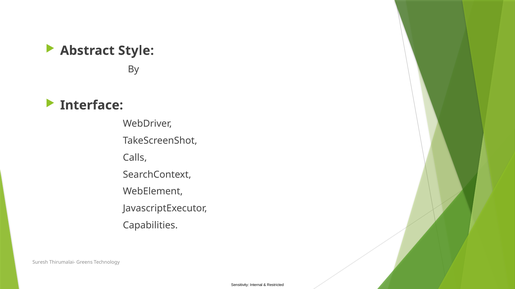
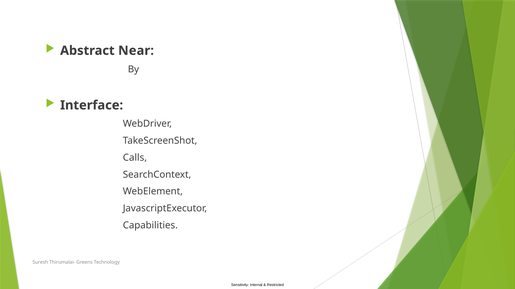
Style: Style -> Near (136, 51)
